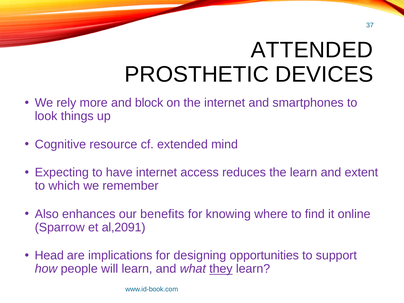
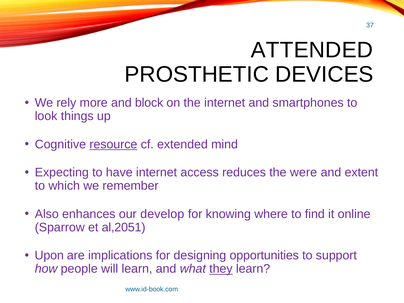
resource underline: none -> present (113, 144)
the learn: learn -> were (304, 173)
benefits: benefits -> develop (162, 214)
al,2091: al,2091 -> al,2051 (124, 227)
Head: Head -> Upon (49, 256)
